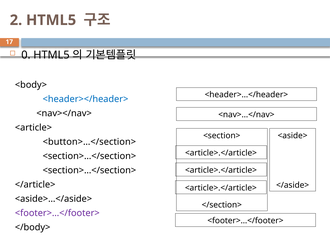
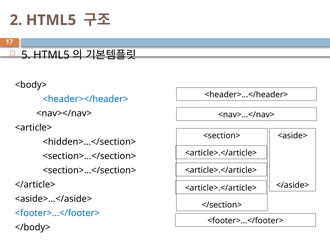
0: 0 -> 5 (26, 55)
<button>…</section>: <button>…</section> -> <hidden>…</section> (89, 142)
<footer>…</footer> colour: purple -> blue (57, 213)
